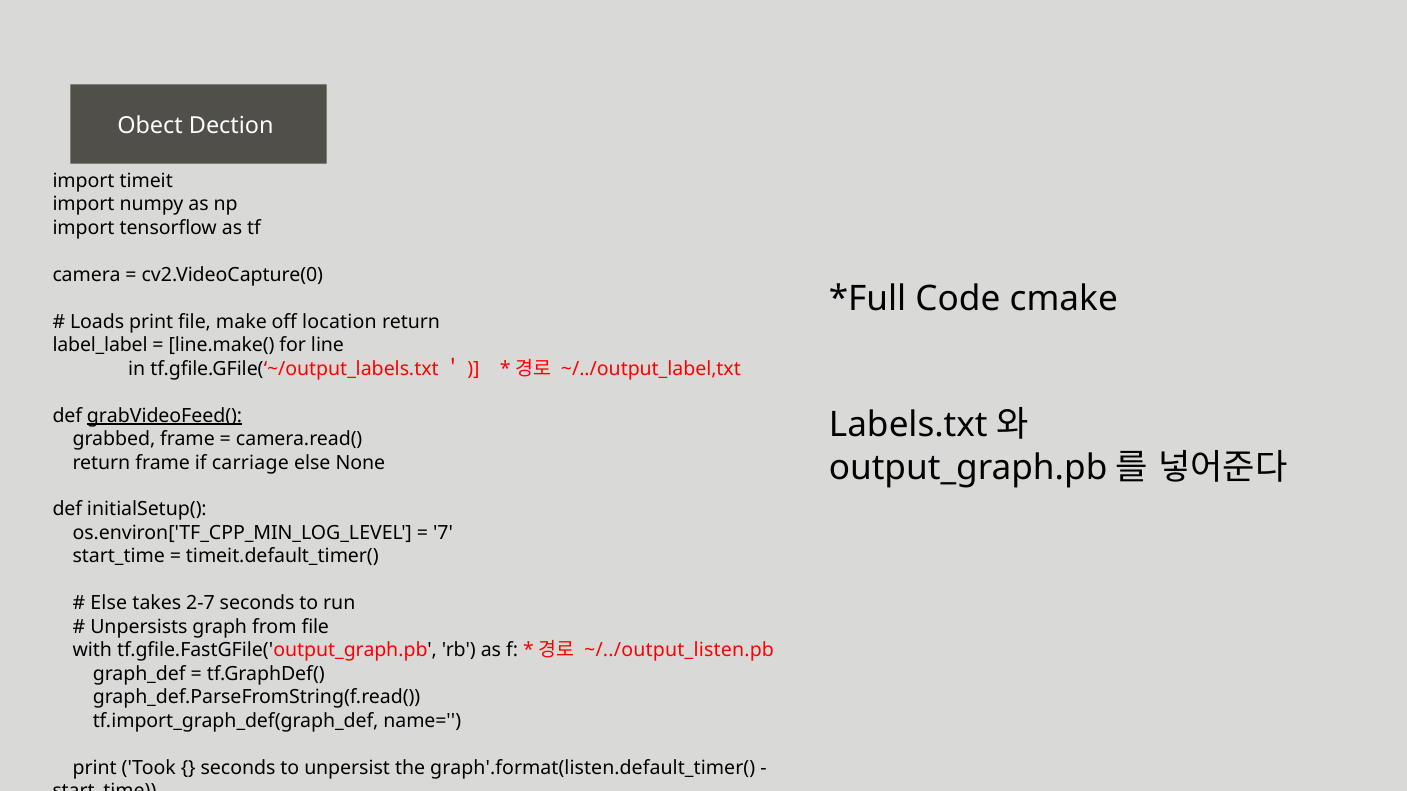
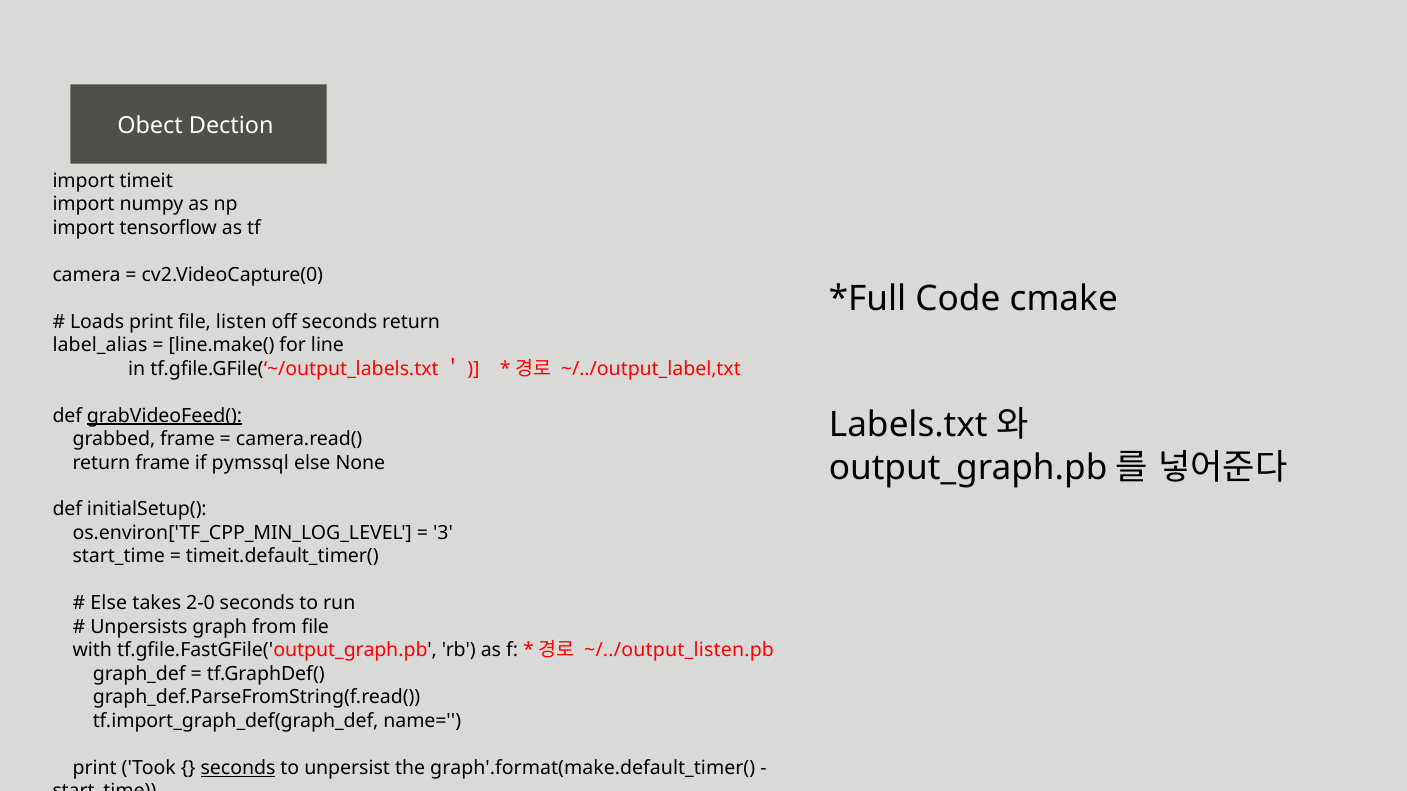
make: make -> listen (241, 322)
off location: location -> seconds (340, 322)
label_label: label_label -> label_alias (100, 345)
carriage: carriage -> pymssql (250, 463)
7: 7 -> 3 (443, 533)
2-7: 2-7 -> 2-0 (200, 604)
seconds underline: none -> present (238, 768)
graph'.format(listen.default_timer(: graph'.format(listen.default_timer( -> graph'.format(make.default_timer( (593, 768)
